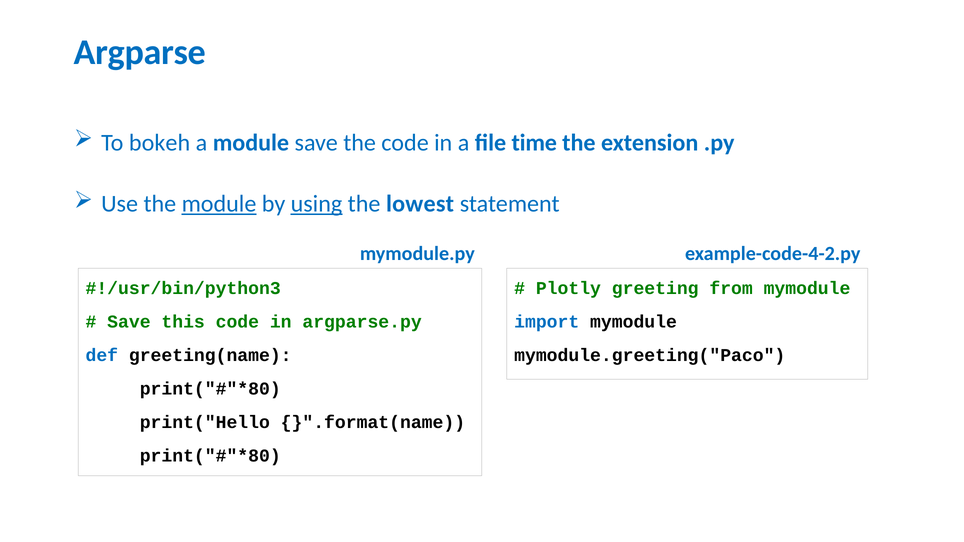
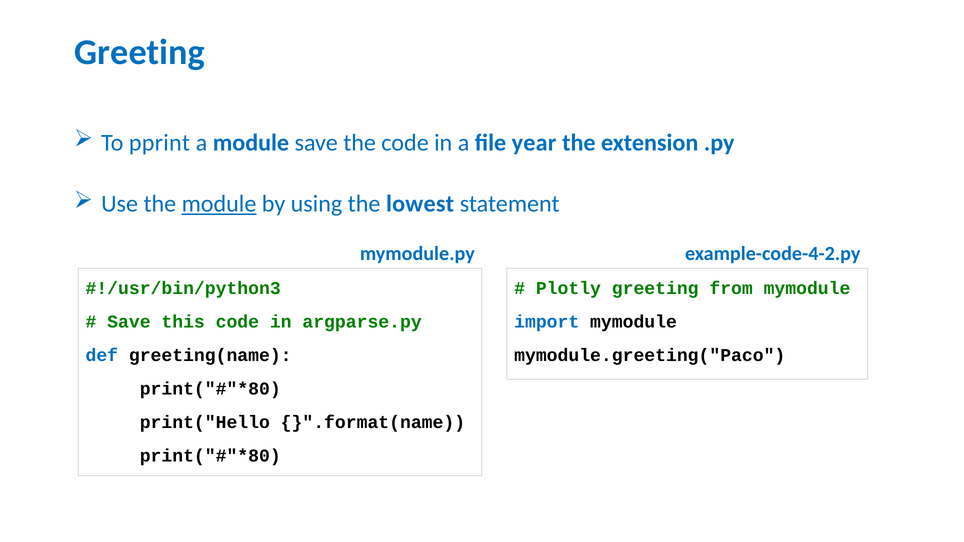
Argparse: Argparse -> Greeting (140, 52)
bokeh: bokeh -> pprint (159, 143)
time: time -> year (534, 143)
using underline: present -> none (316, 204)
